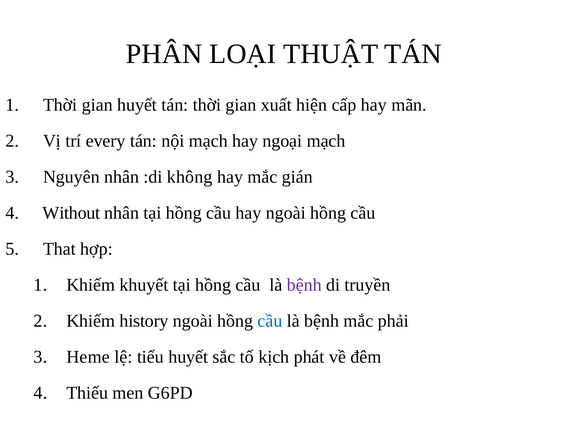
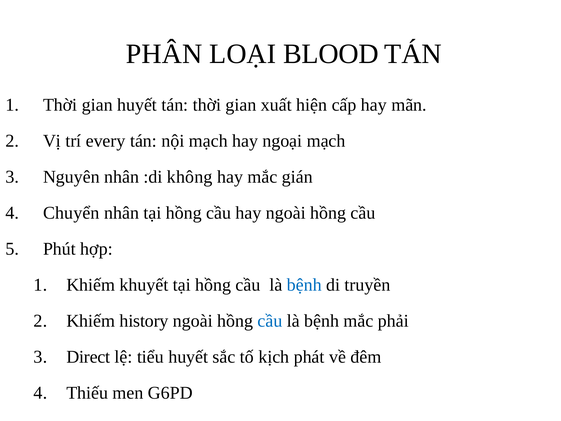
THUẬT: THUẬT -> BLOOD (331, 54)
Without: Without -> Chuyển (71, 213)
That: That -> Phút (59, 249)
bệnh colour: purple -> blue (304, 285)
Heme: Heme -> Direct (88, 357)
